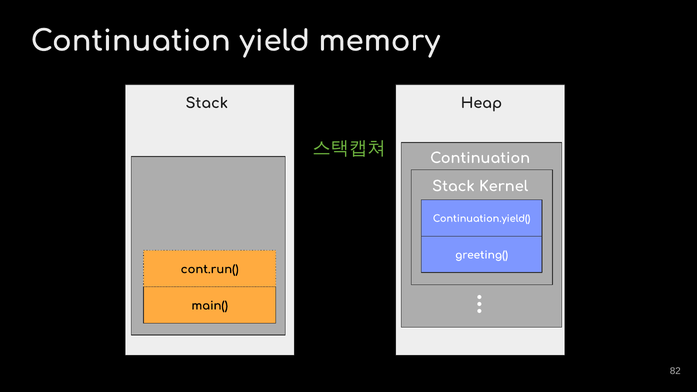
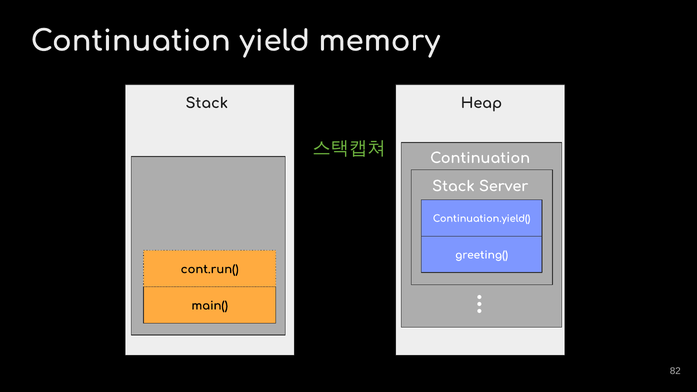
Kernel: Kernel -> Server (504, 186)
